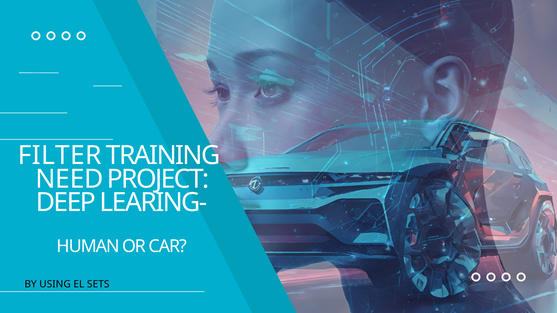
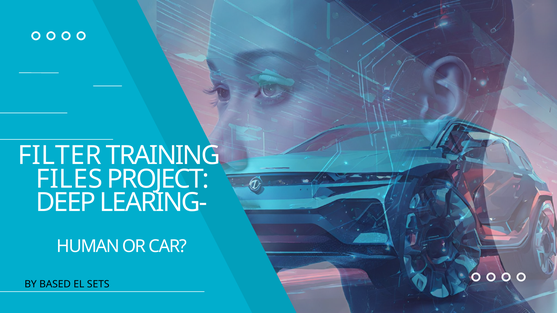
NEED: NEED -> FILES (69, 179)
USING: USING -> BASED (55, 285)
